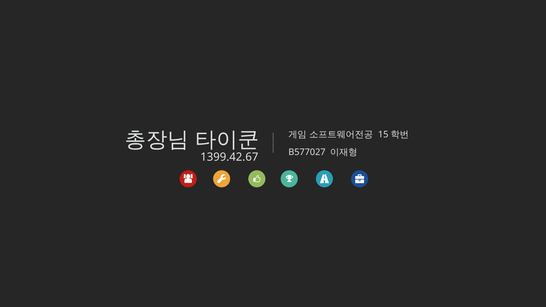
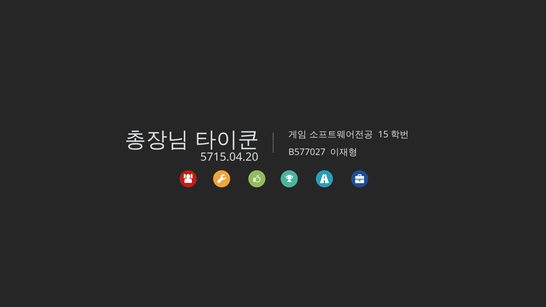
1399.42.67: 1399.42.67 -> 5715.04.20 (229, 157)
